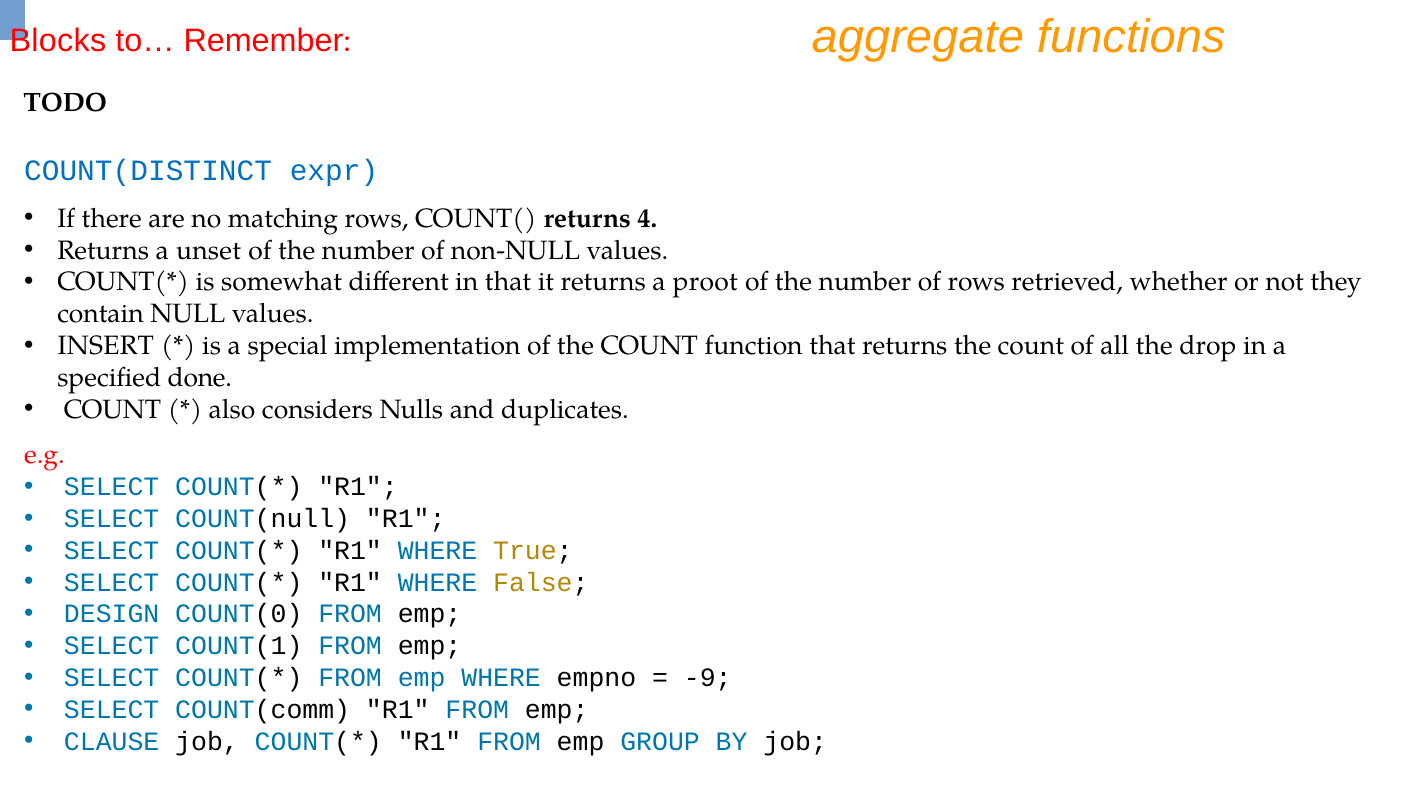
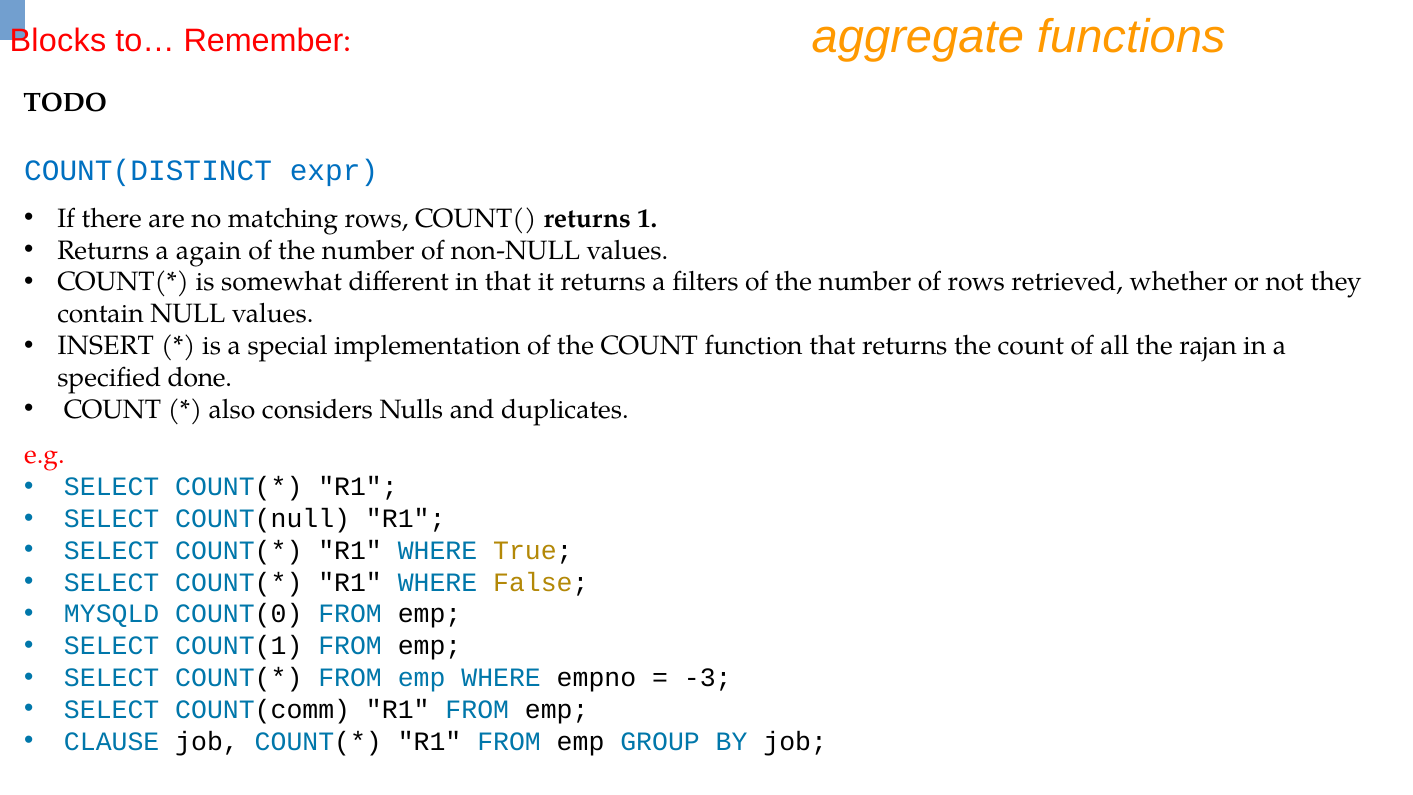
4: 4 -> 1 (647, 218)
unset: unset -> again (209, 250)
proot: proot -> filters (705, 282)
drop: drop -> rajan (1208, 346)
DESIGN: DESIGN -> MYSQLD (112, 614)
-9: -9 -> -3 (708, 678)
